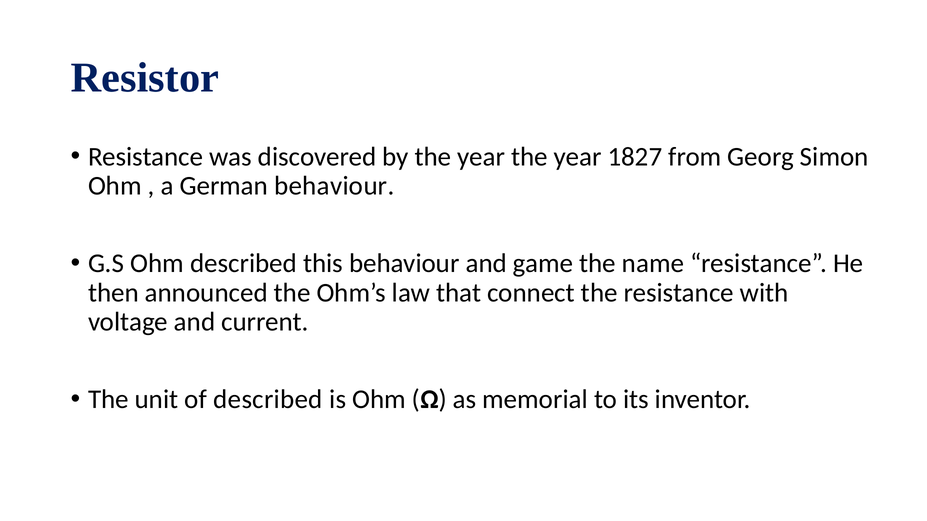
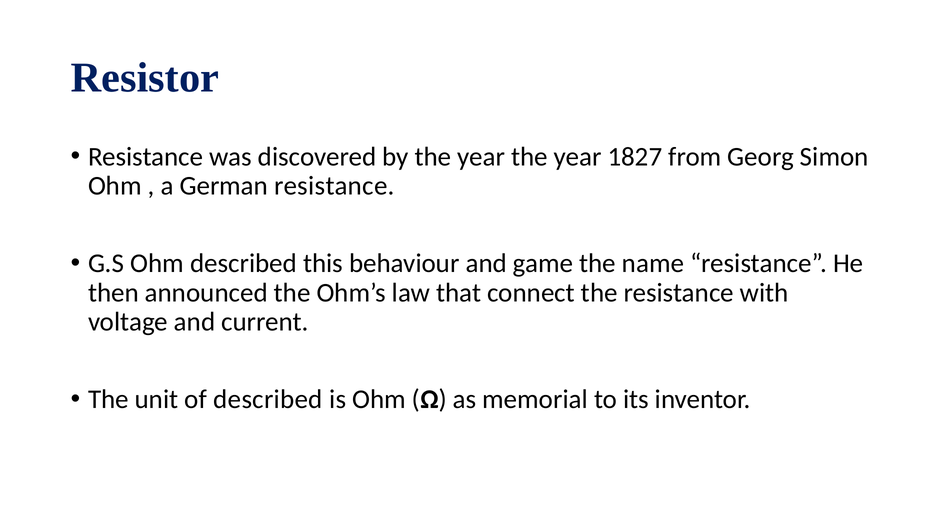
German behaviour: behaviour -> resistance (334, 186)
